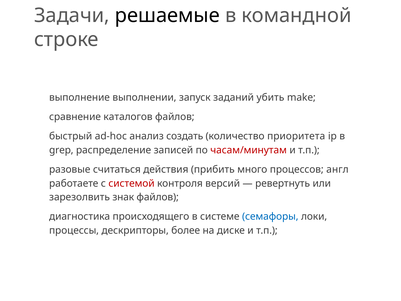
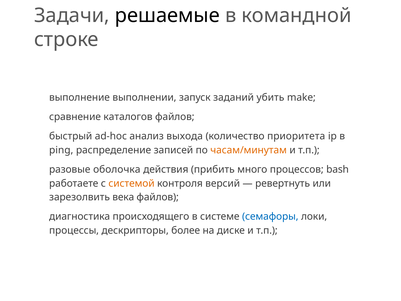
создать: создать -> выхода (185, 136)
grep: grep -> ping (61, 150)
часам/минутам colour: red -> orange (249, 150)
считаться: считаться -> оболочка (117, 169)
англ: англ -> bash (338, 169)
системой colour: red -> orange (132, 183)
знак: знак -> века (123, 197)
